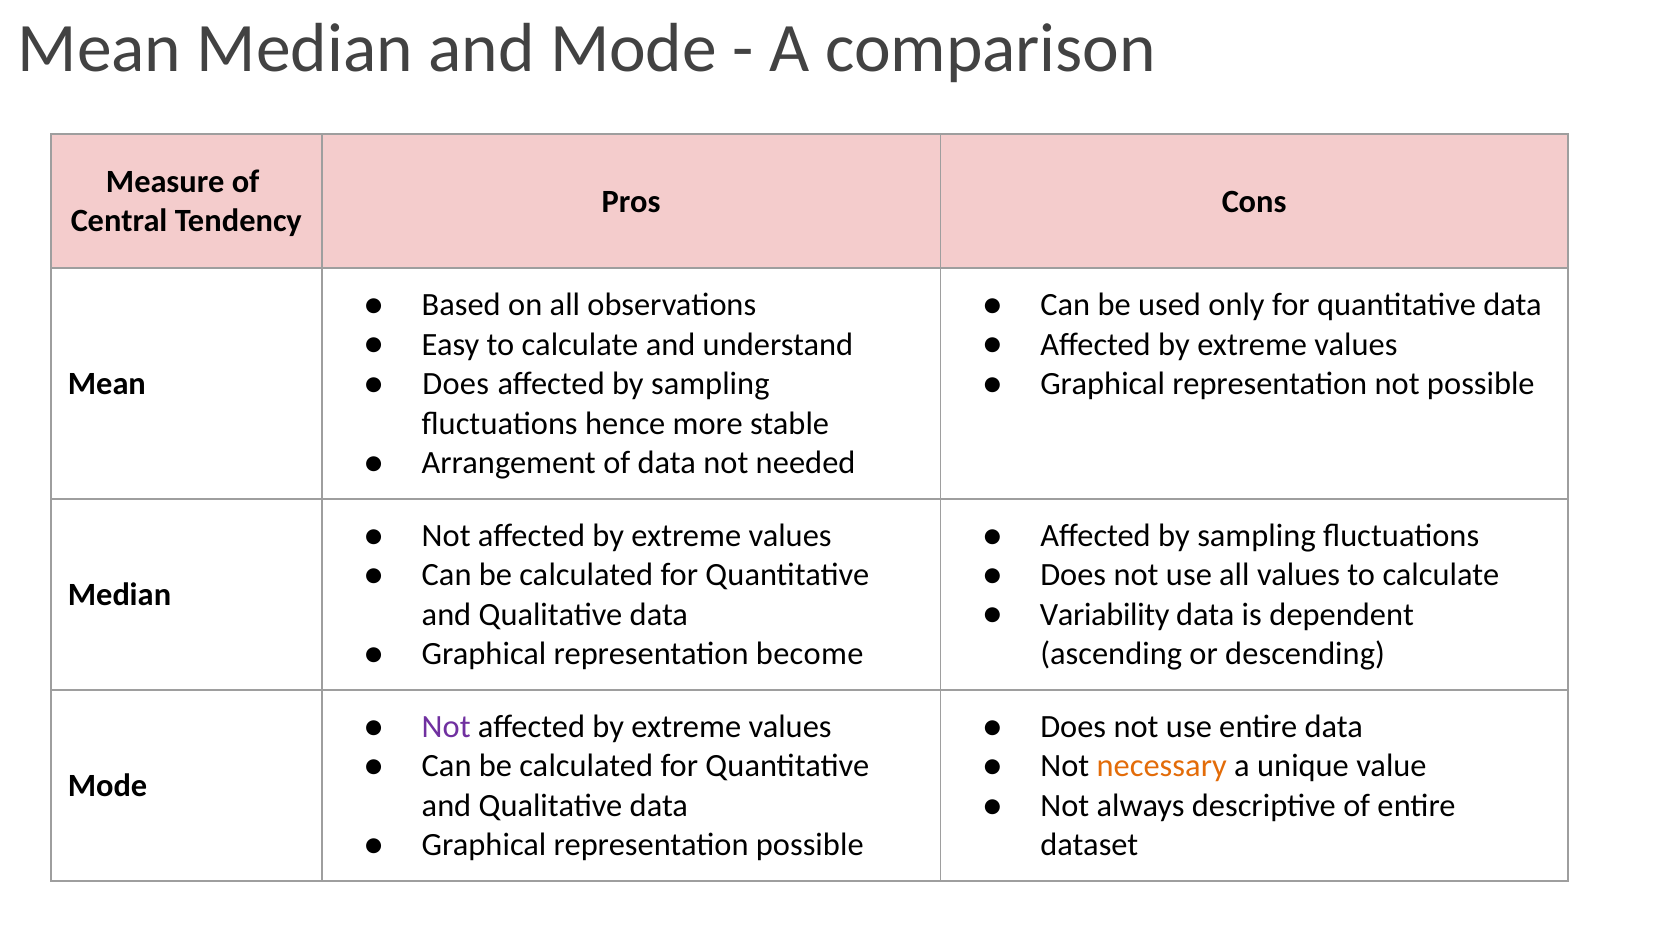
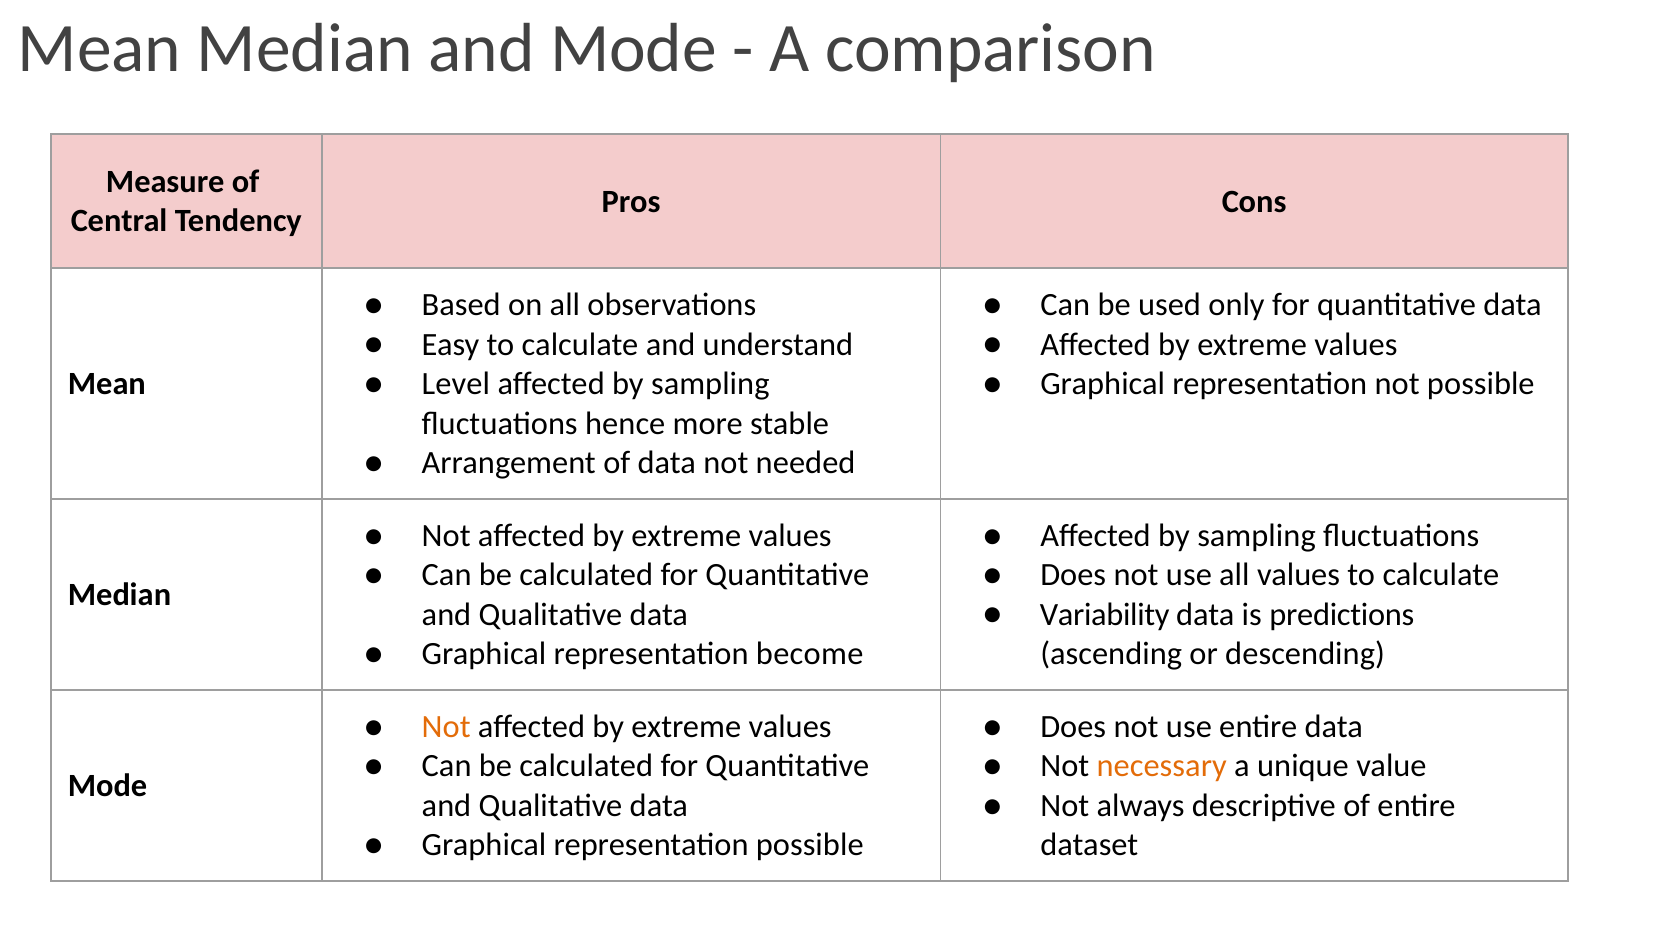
Does: Does -> Level (456, 384)
dependent: dependent -> predictions (1342, 614)
Not colour: purple -> orange (446, 726)
